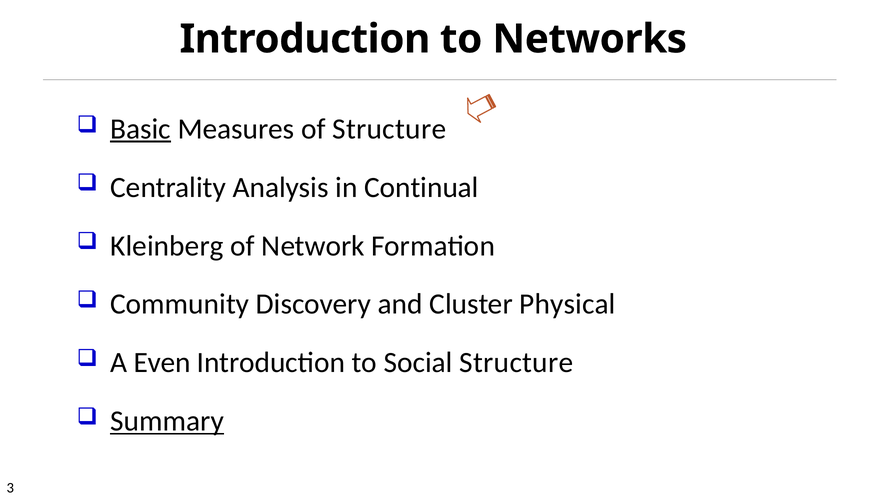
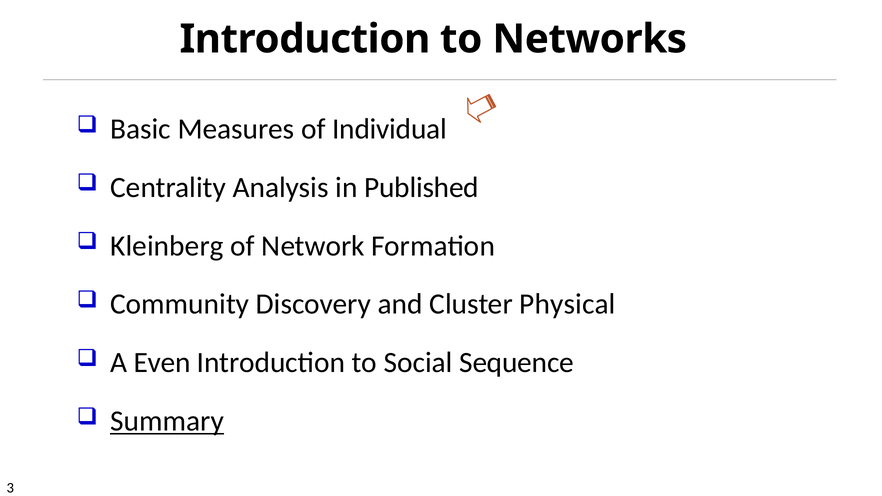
Basic underline: present -> none (141, 129)
of Structure: Structure -> Individual (390, 129)
Continual: Continual -> Published (422, 187)
Social Structure: Structure -> Sequence (517, 363)
